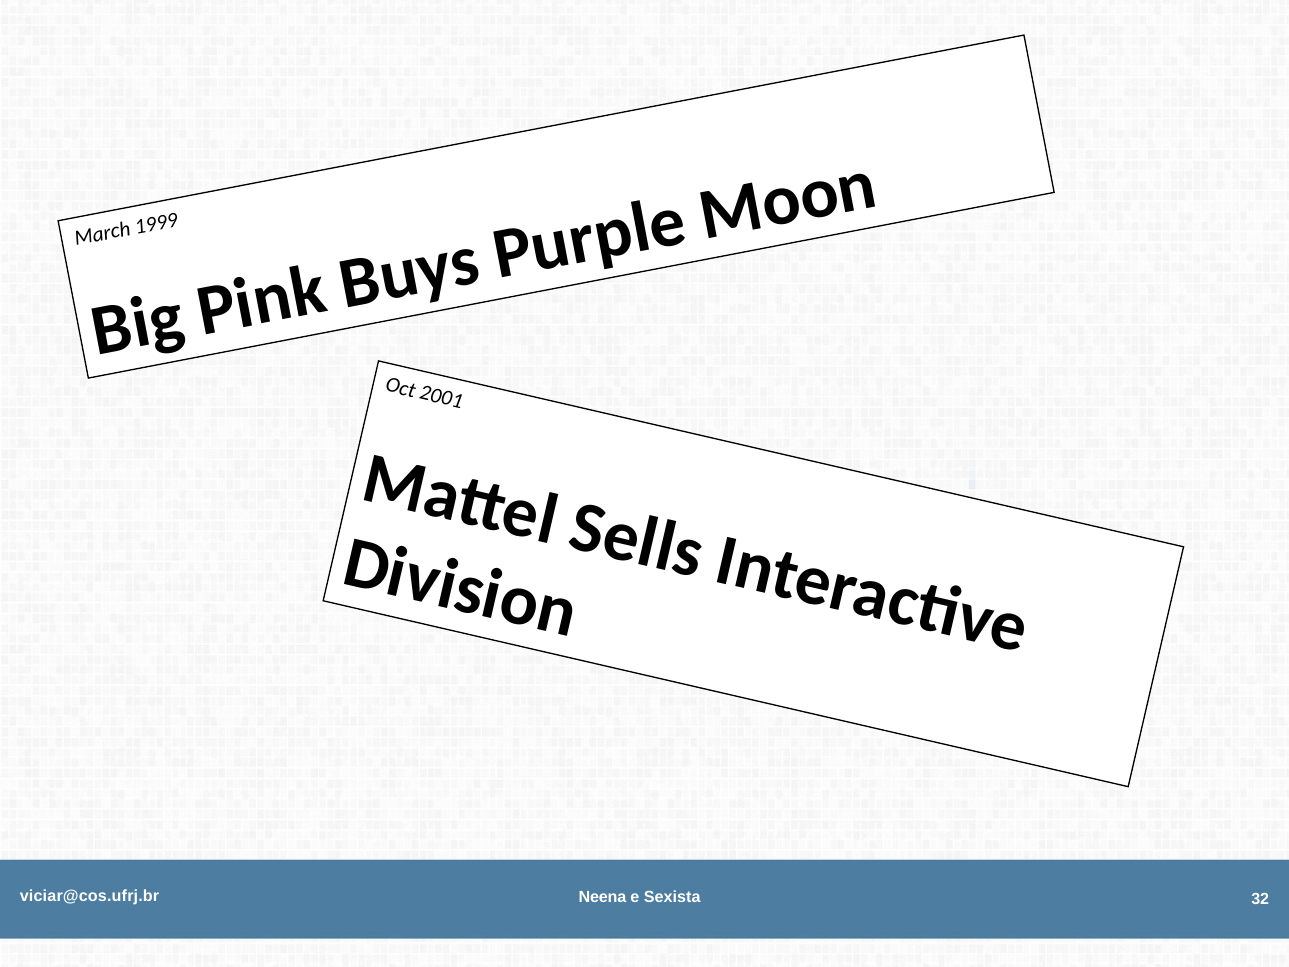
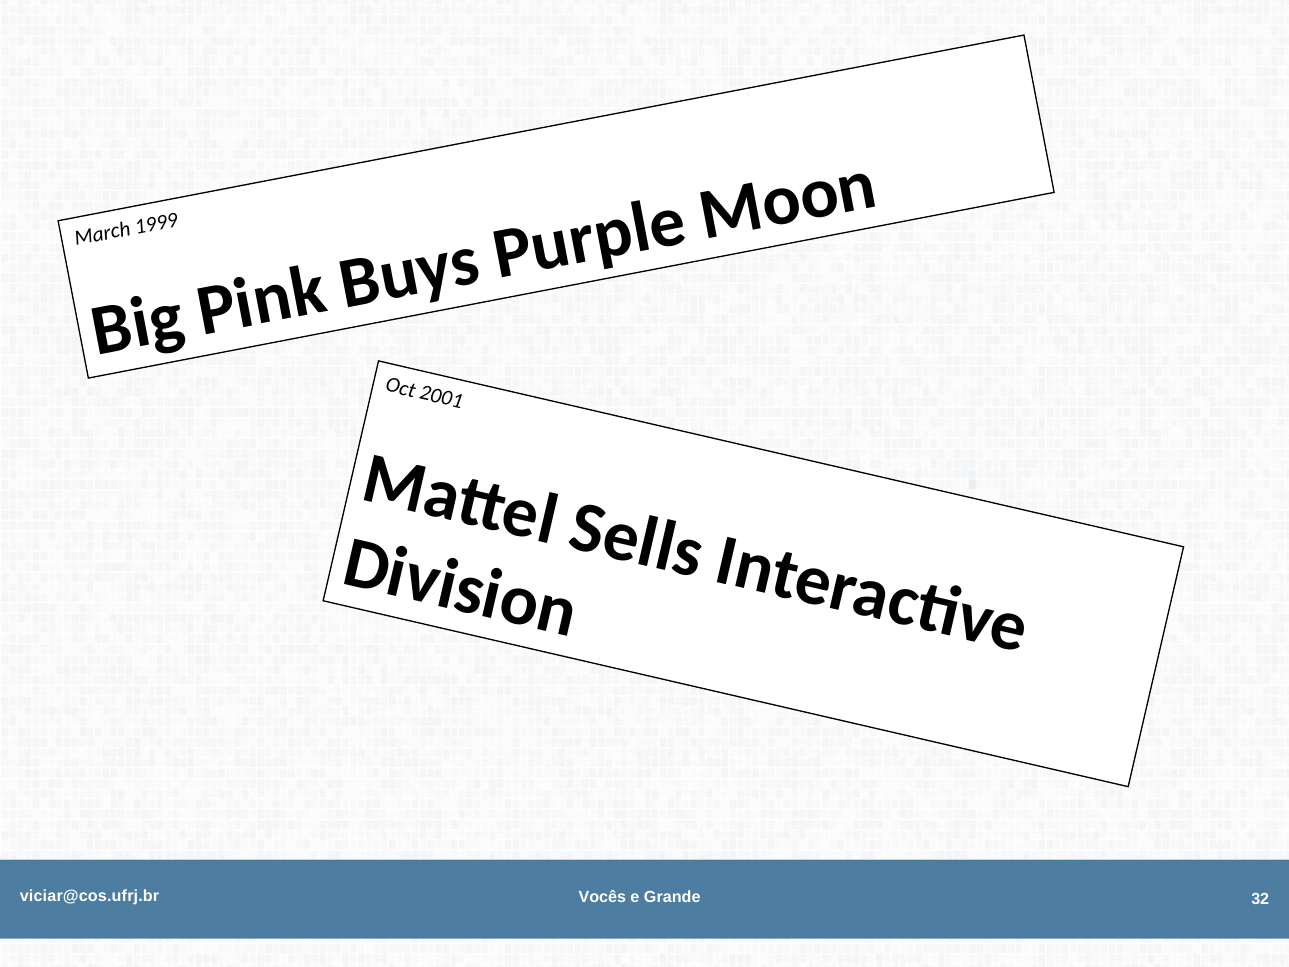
Neena: Neena -> Vocês (602, 897)
Sexista: Sexista -> Grande (672, 897)
